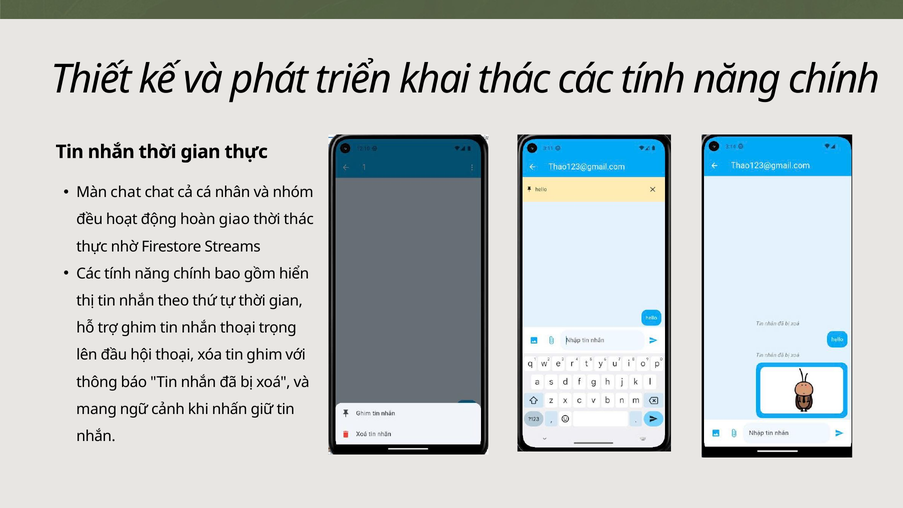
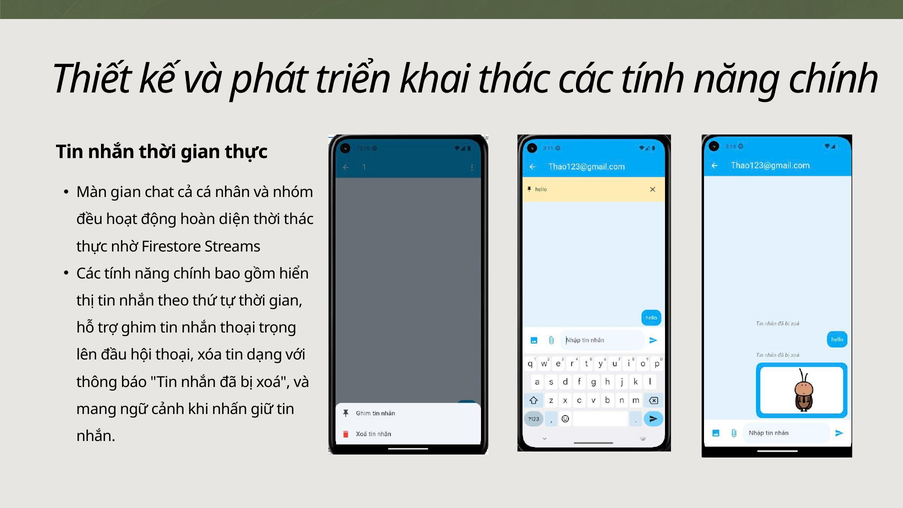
Màn chat: chat -> gian (126, 192)
giao: giao -> diện (234, 220)
tin ghim: ghim -> dạng (265, 355)
